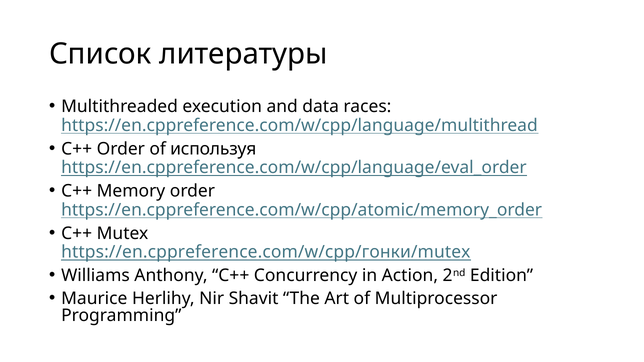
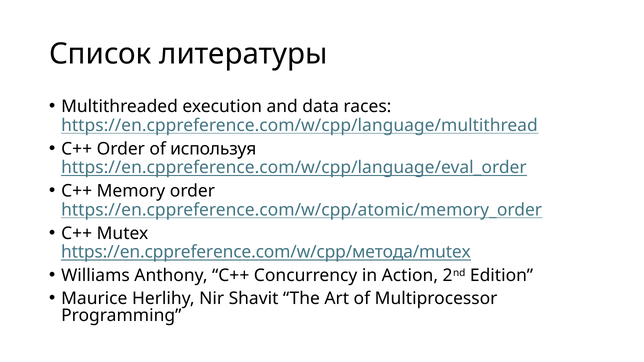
https://en.cppreference.com/w/cpp/гонки/mutex: https://en.cppreference.com/w/cpp/гонки/mutex -> https://en.cppreference.com/w/cpp/метода/mutex (266, 252)
